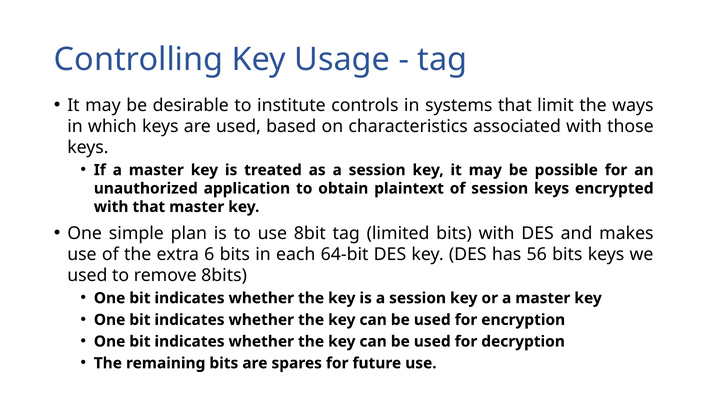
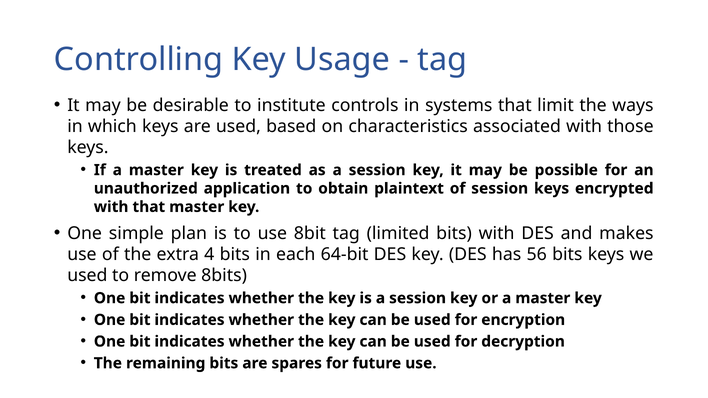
6: 6 -> 4 (209, 254)
